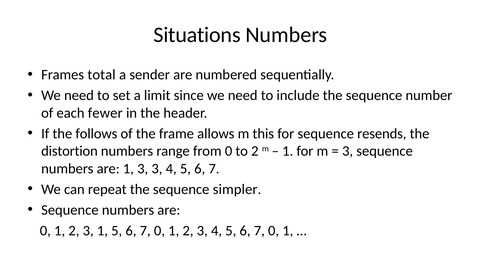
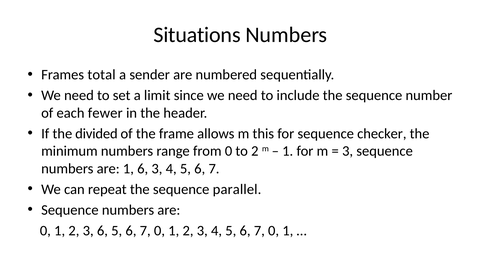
follows: follows -> divided (96, 133)
resends: resends -> checker (382, 133)
distortion: distortion -> minimum (69, 151)
1 3: 3 -> 6 (143, 168)
simpler: simpler -> parallel (237, 189)
3 1: 1 -> 6 (102, 230)
